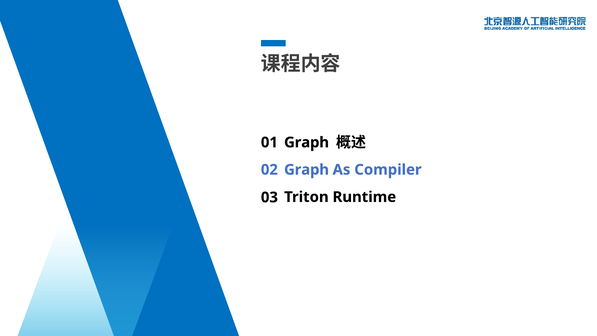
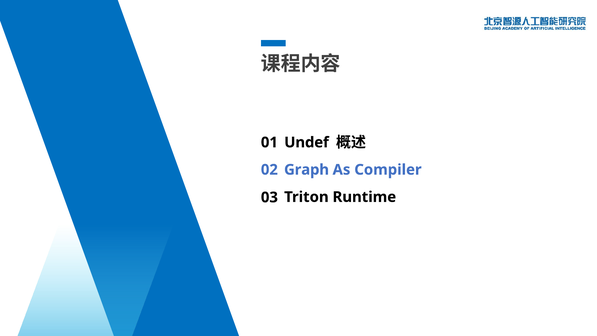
Graph: Graph -> Undef (307, 142)
